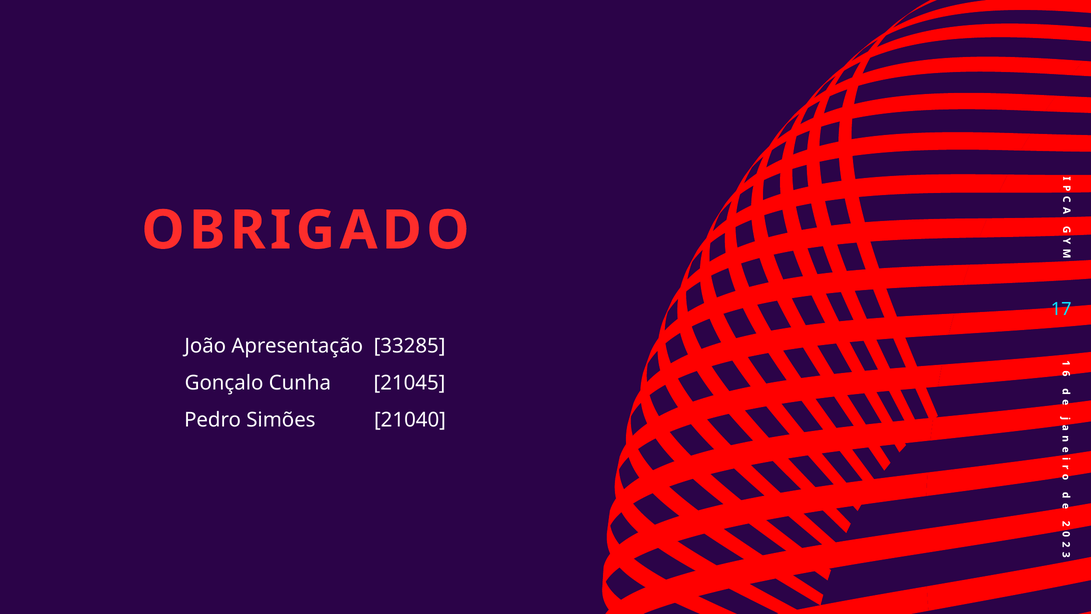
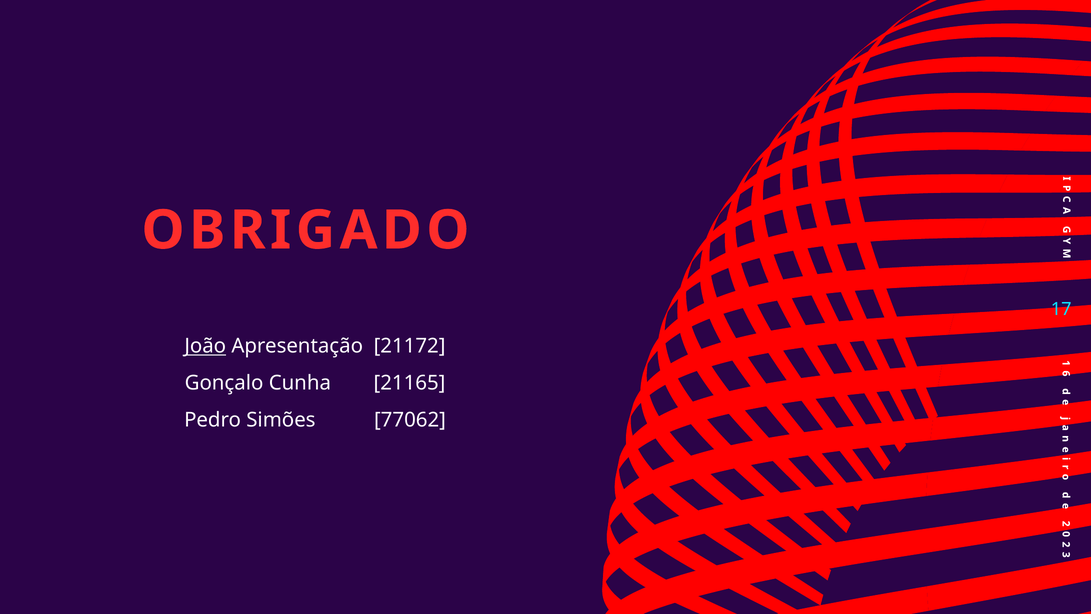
João underline: none -> present (205, 346)
33285: 33285 -> 21172 (410, 346)
21045: 21045 -> 21165 (410, 383)
21040: 21040 -> 77062 (410, 420)
